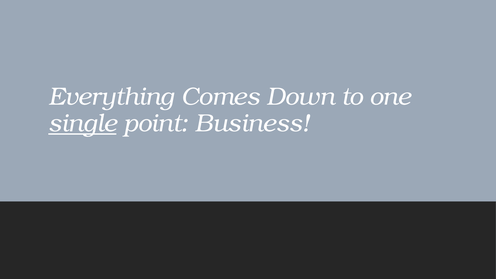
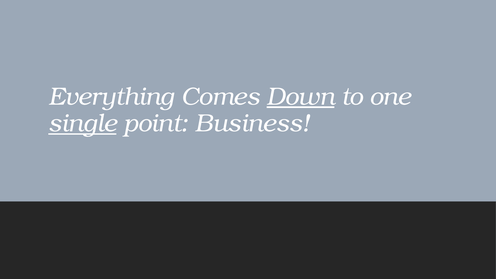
Down underline: none -> present (301, 96)
